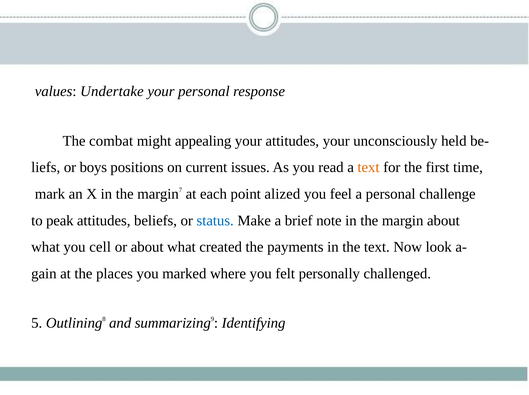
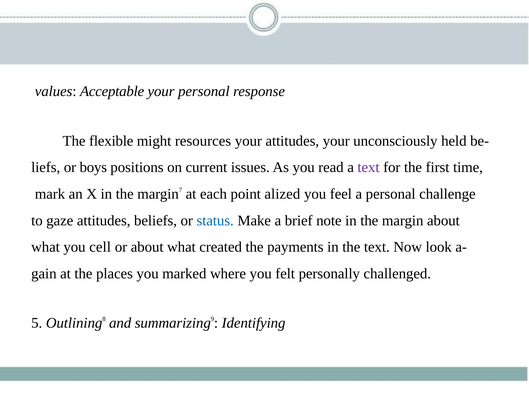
Undertake: Undertake -> Acceptable (112, 92)
combat: combat -> flexible (111, 141)
appealing: appealing -> resources (203, 141)
text colour: orange -> purple (368, 168)
peak: peak -> gaze (60, 221)
